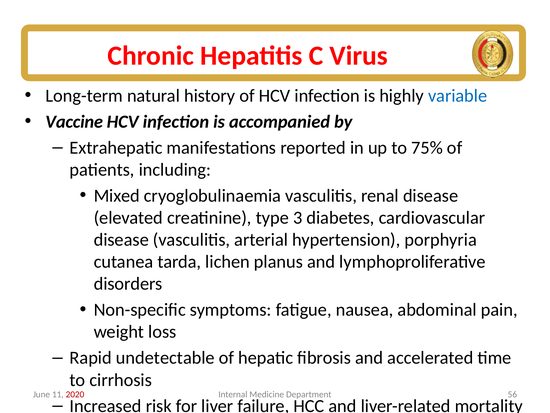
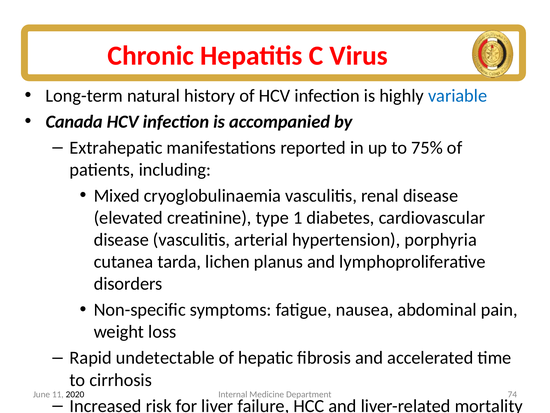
Vaccine: Vaccine -> Canada (74, 122)
3: 3 -> 1 (298, 218)
2020 colour: red -> black (75, 394)
56: 56 -> 74 (512, 394)
